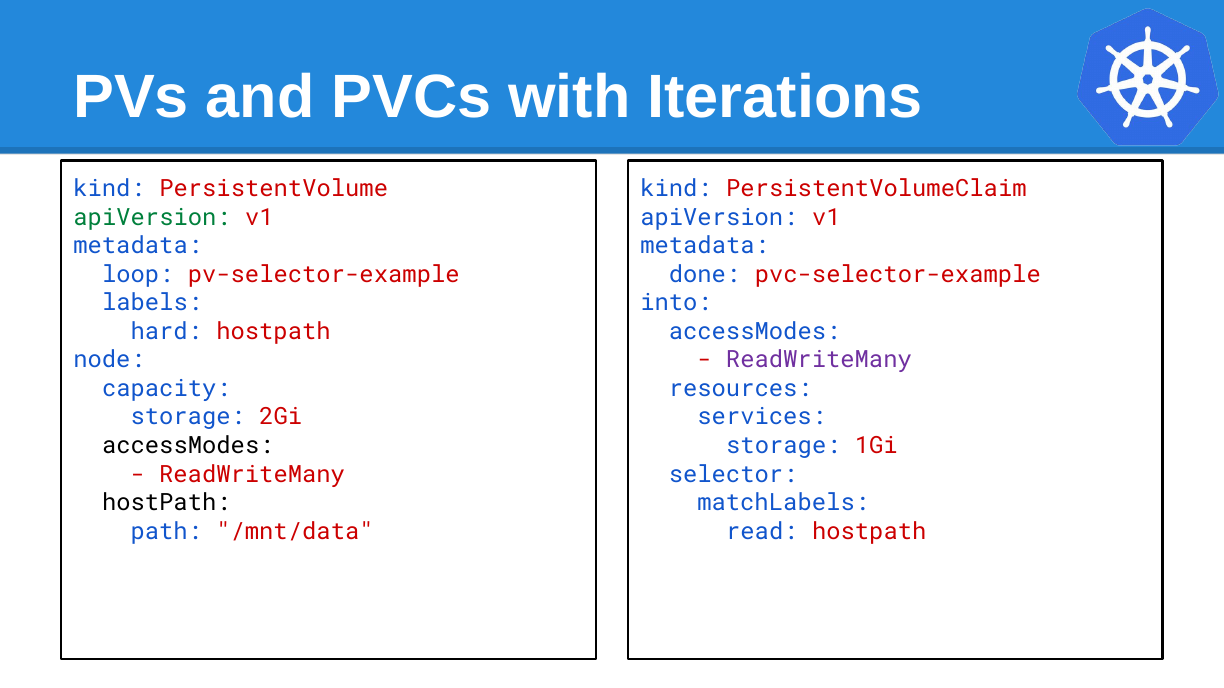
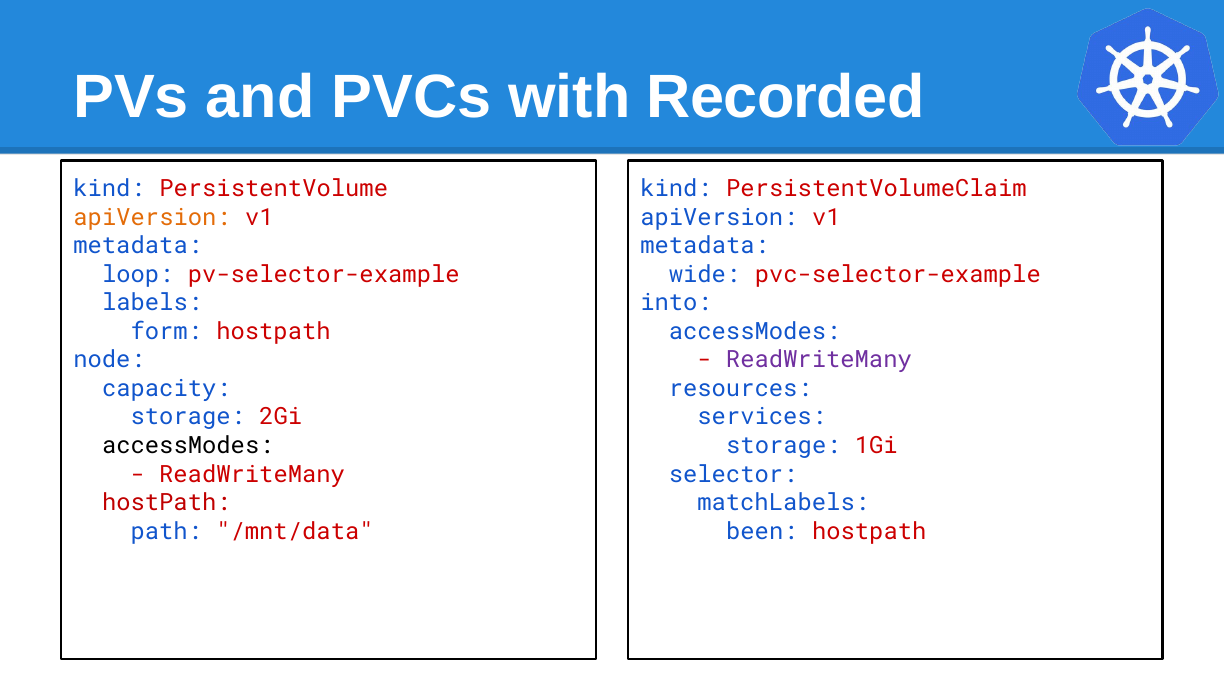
Iterations: Iterations -> Recorded (786, 98)
apiVersion colour: green -> orange (152, 217)
done: done -> wide (705, 275)
hard: hard -> form (166, 332)
hostPath colour: black -> red (166, 503)
read: read -> been (762, 532)
